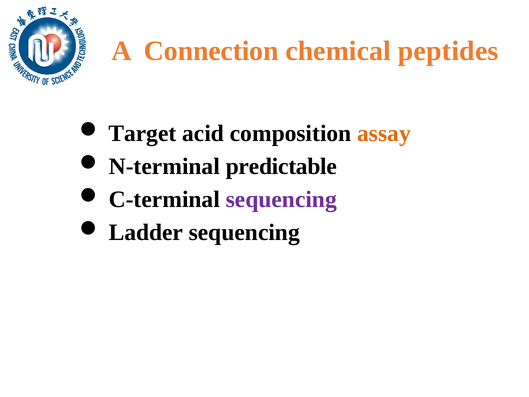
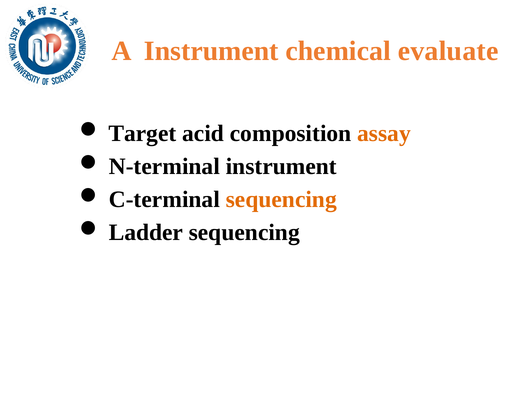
A Connection: Connection -> Instrument (211, 51)
peptides: peptides -> evaluate (448, 51)
N-terminal predictable: predictable -> instrument (281, 166)
sequencing colour: purple -> orange (281, 199)
